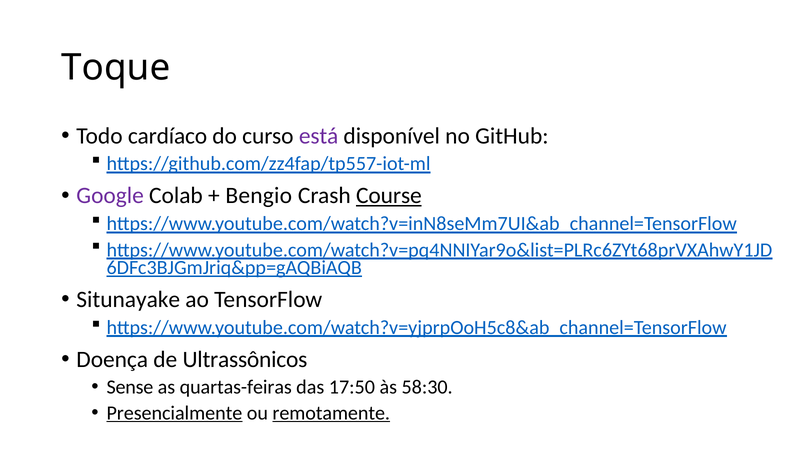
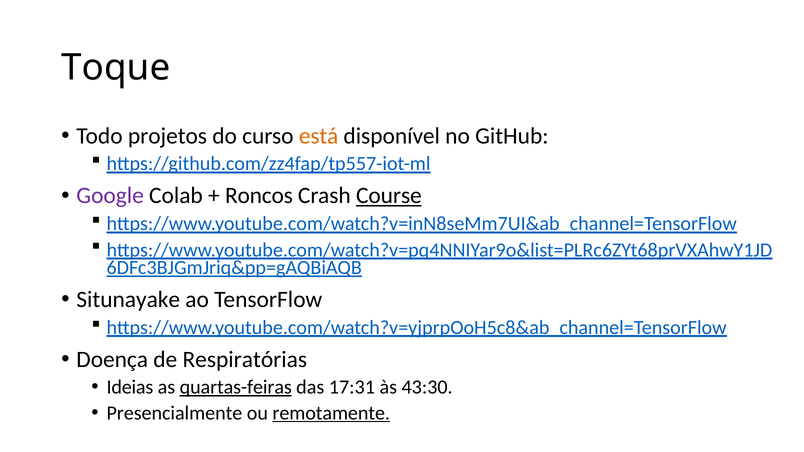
cardíaco: cardíaco -> projetos (167, 136)
está colour: purple -> orange (319, 136)
Bengio: Bengio -> Roncos (259, 196)
Ultrassônicos: Ultrassônicos -> Respiratórias (245, 360)
Sense: Sense -> Ideias (130, 387)
quartas-feiras underline: none -> present (236, 387)
17:50: 17:50 -> 17:31 (352, 387)
58:30: 58:30 -> 43:30 (427, 387)
Presencialmente underline: present -> none (174, 413)
